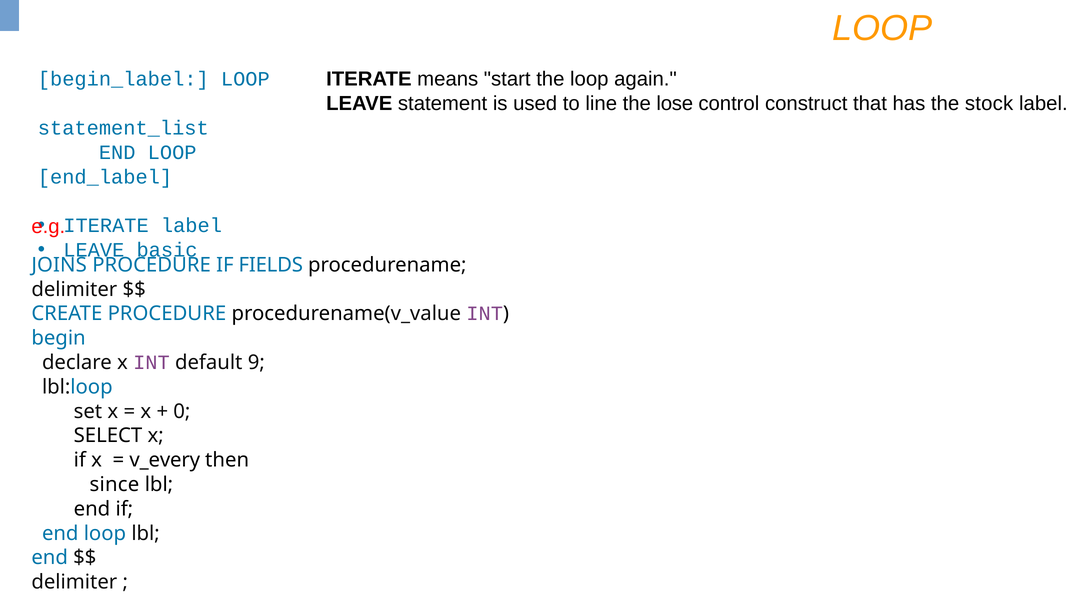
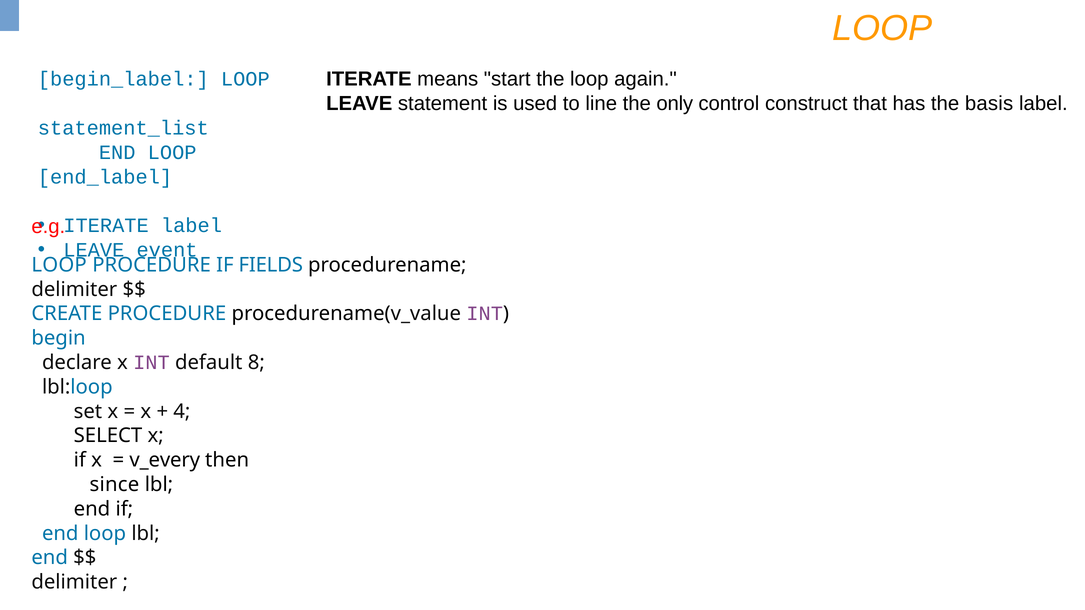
lose: lose -> only (675, 104)
stock: stock -> basis (989, 104)
basic: basic -> event (167, 250)
JOINS: JOINS -> LOOP (59, 265)
9: 9 -> 8 (256, 363)
0: 0 -> 4 (182, 412)
